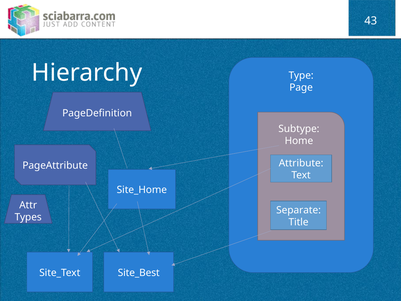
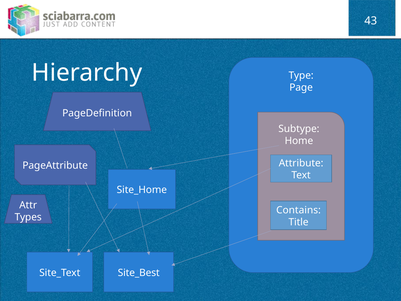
Separate: Separate -> Contains (299, 210)
